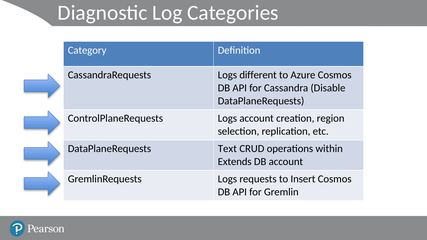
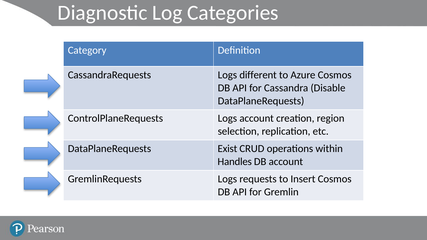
Text: Text -> Exist (227, 149)
Extends: Extends -> Handles (235, 162)
